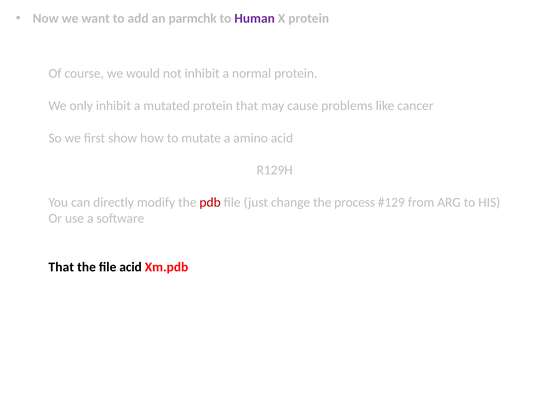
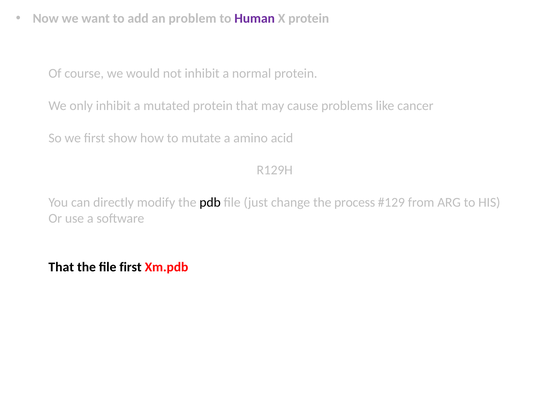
parmchk: parmchk -> problem (192, 19)
pdb colour: red -> black (210, 203)
file acid: acid -> first (131, 267)
